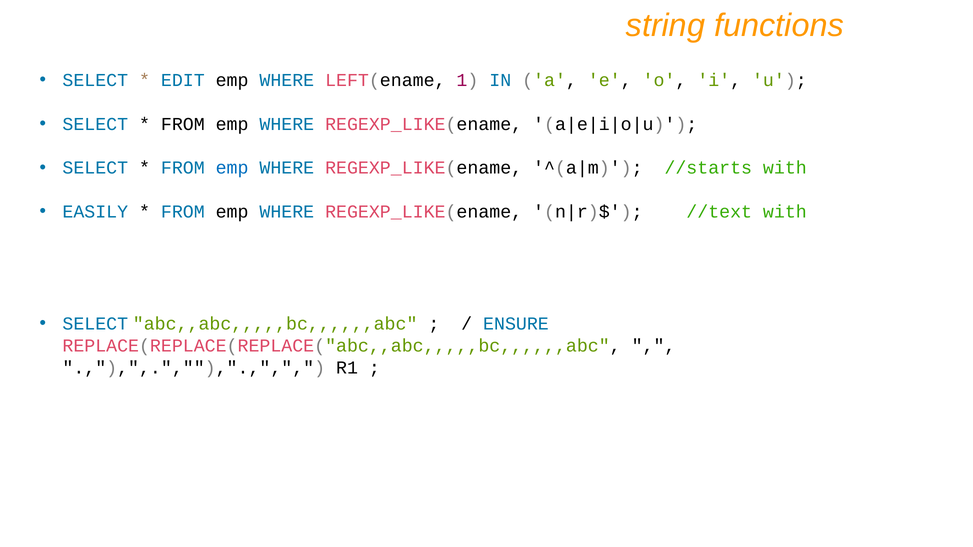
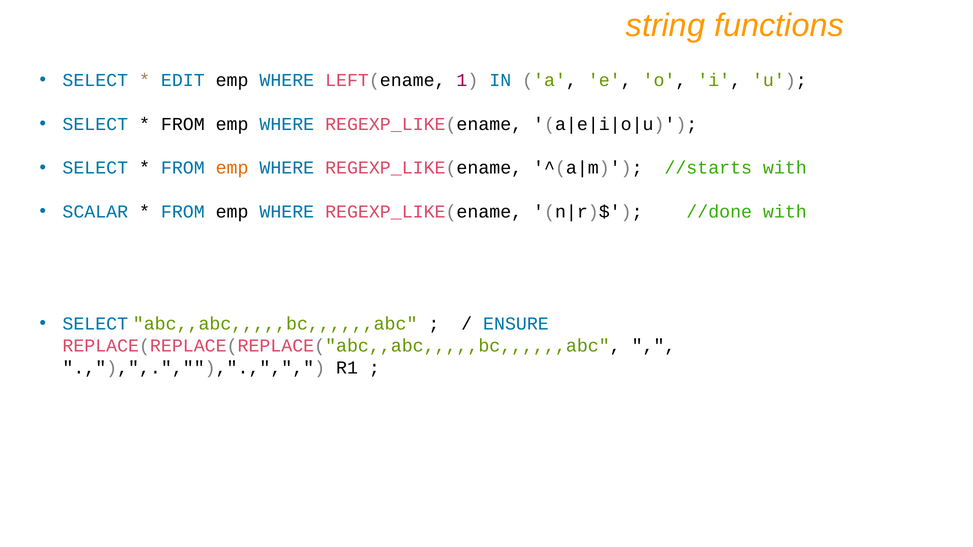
emp colour: blue -> orange (232, 168)
EASILY: EASILY -> SCALAR (95, 212)
//text: //text -> //done (719, 212)
